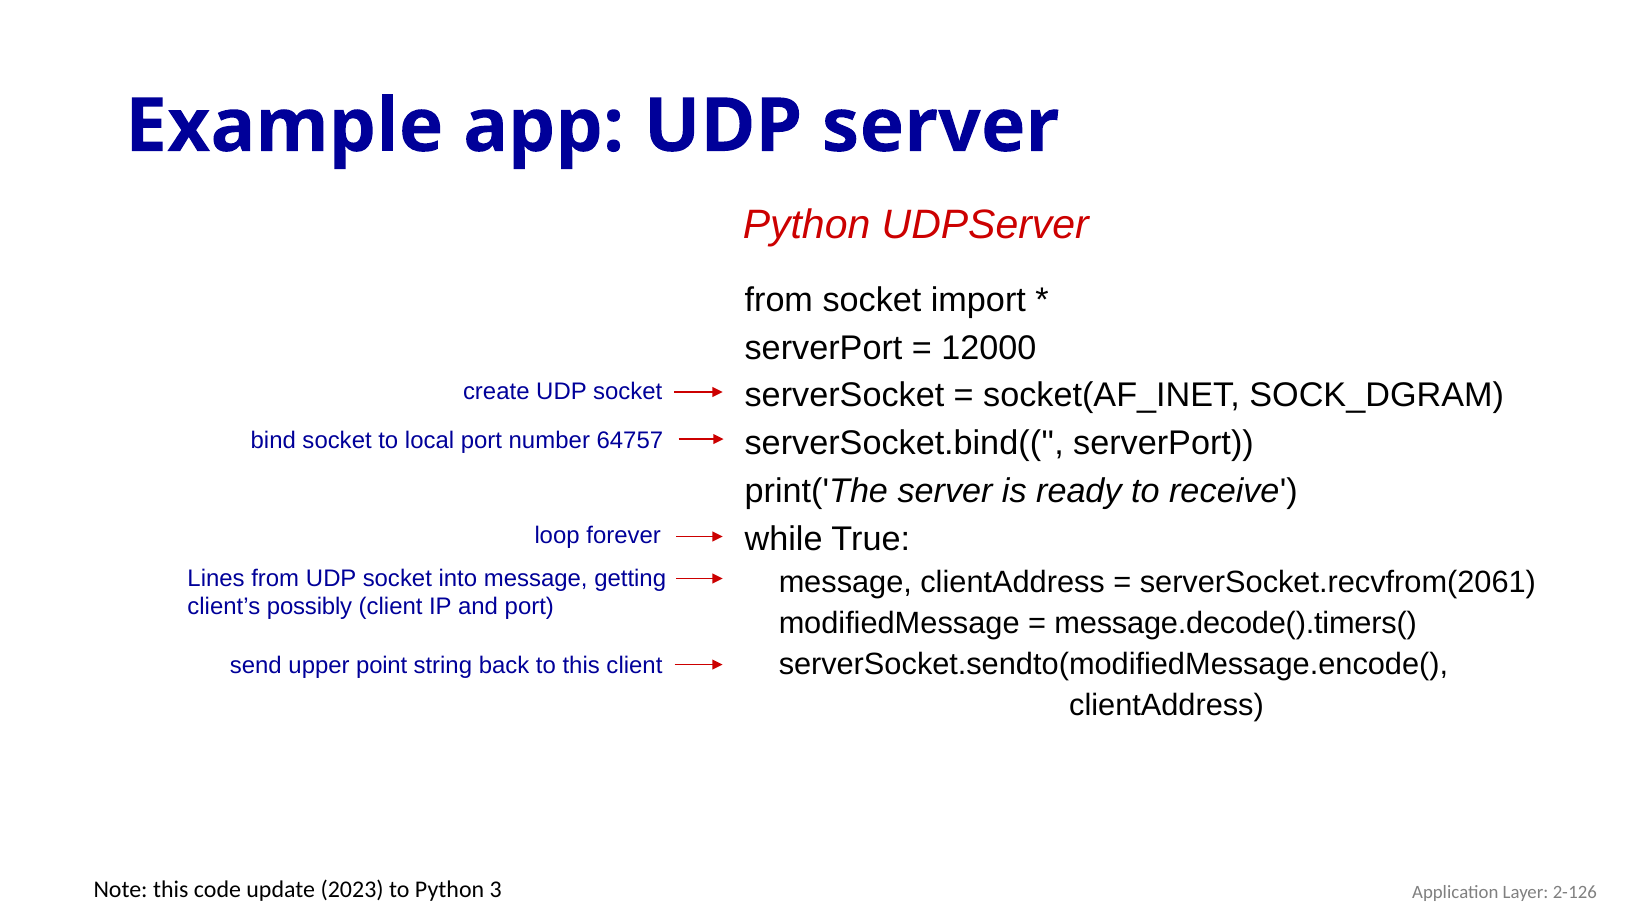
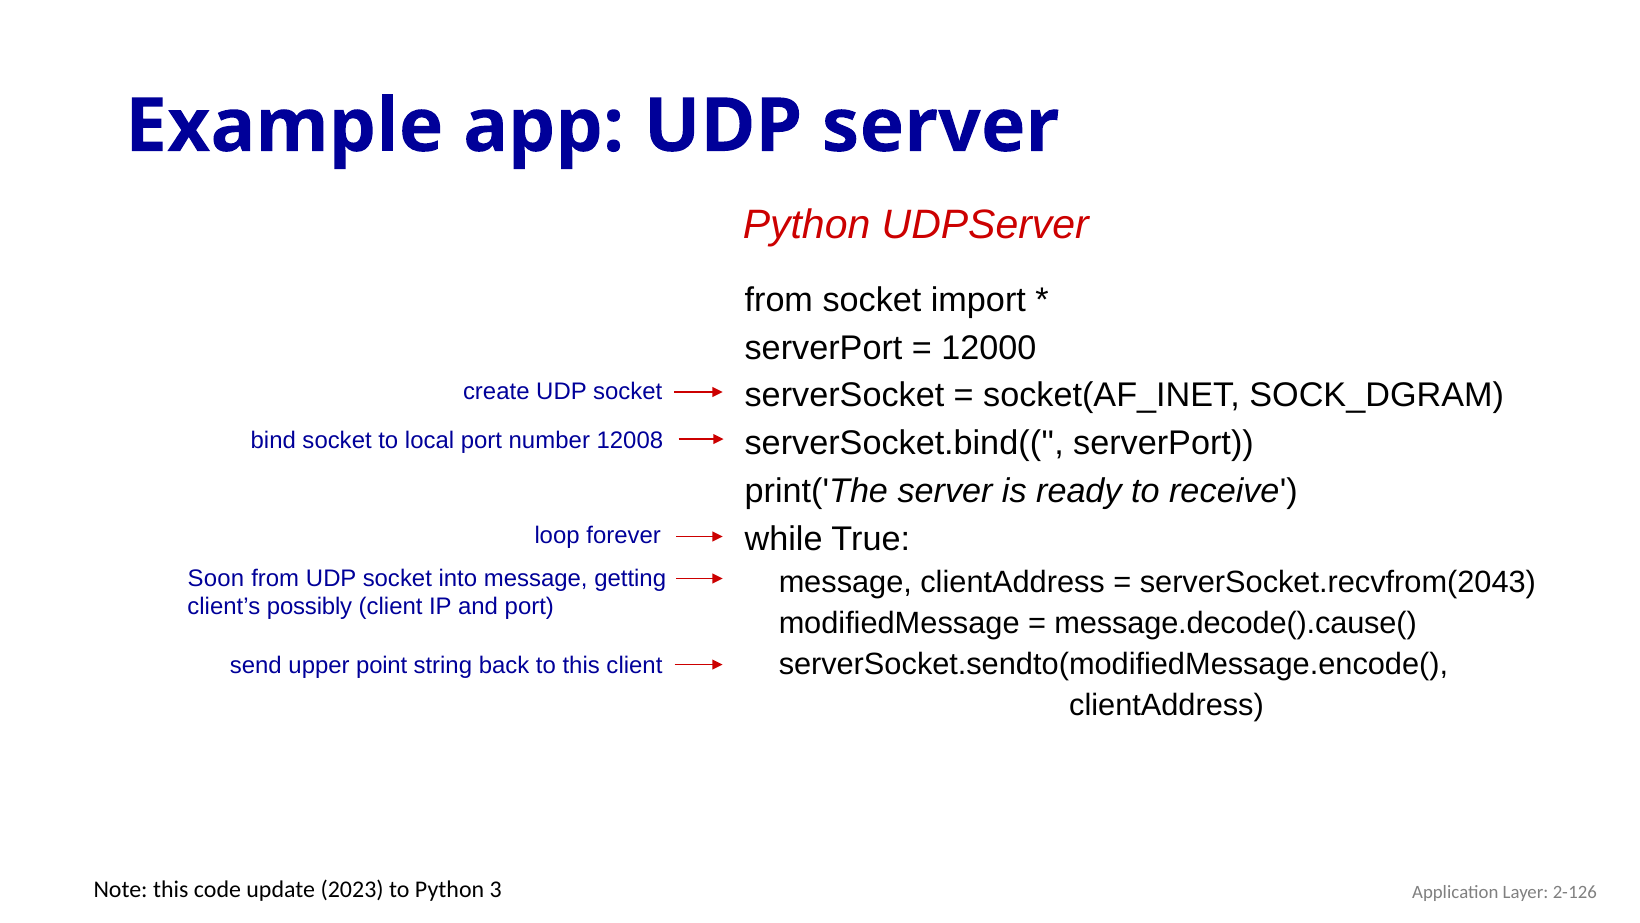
64757: 64757 -> 12008 (630, 440)
Lines: Lines -> Soon (216, 578)
serverSocket.recvfrom(2061: serverSocket.recvfrom(2061 -> serverSocket.recvfrom(2043 (1338, 582)
message.decode().timers(: message.decode().timers( -> message.decode().cause( (1236, 623)
